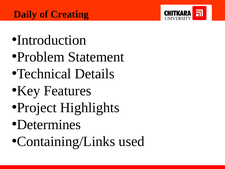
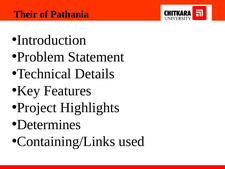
Daily: Daily -> Their (25, 14)
Creating: Creating -> Pathania (70, 14)
